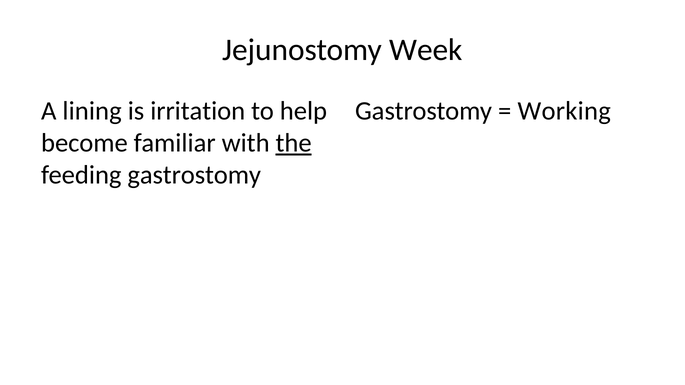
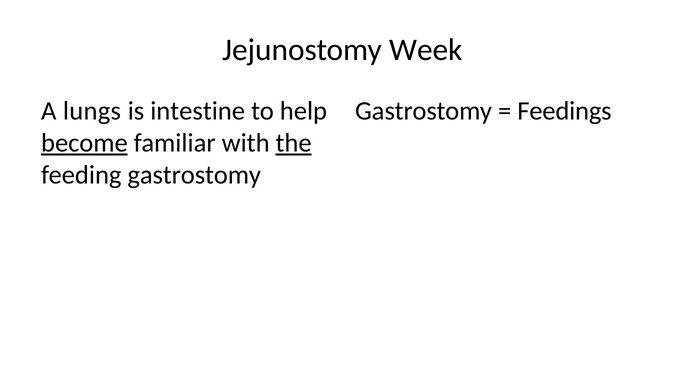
lining: lining -> lungs (92, 111)
irritation: irritation -> intestine (198, 111)
Working: Working -> Feedings (564, 111)
become underline: none -> present (84, 143)
